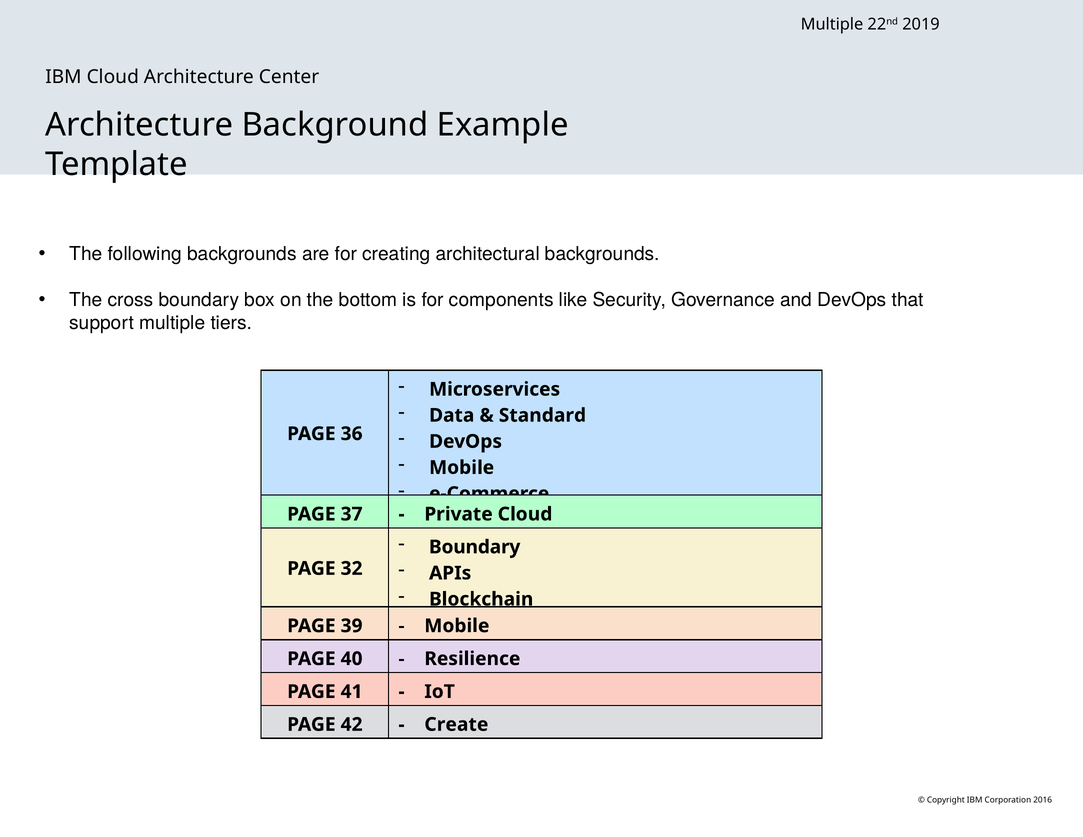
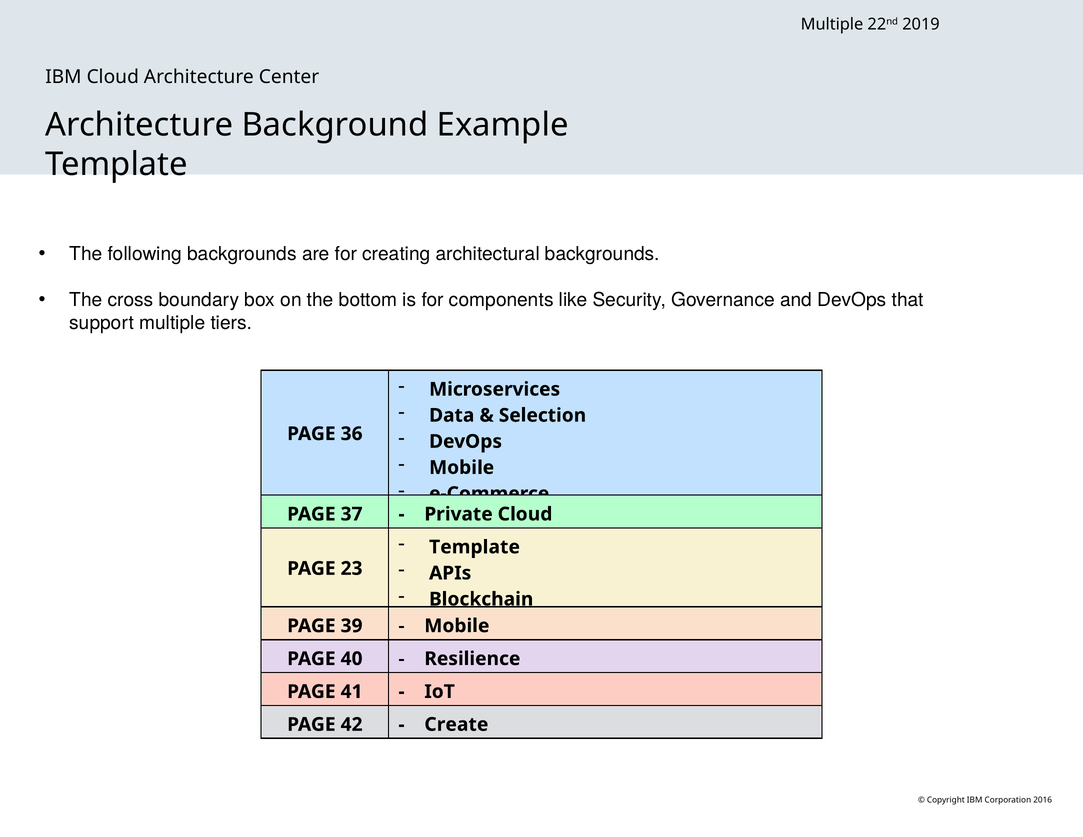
Standard: Standard -> Selection (542, 415)
Boundary: Boundary -> Template (475, 547)
32: 32 -> 23 (352, 568)
